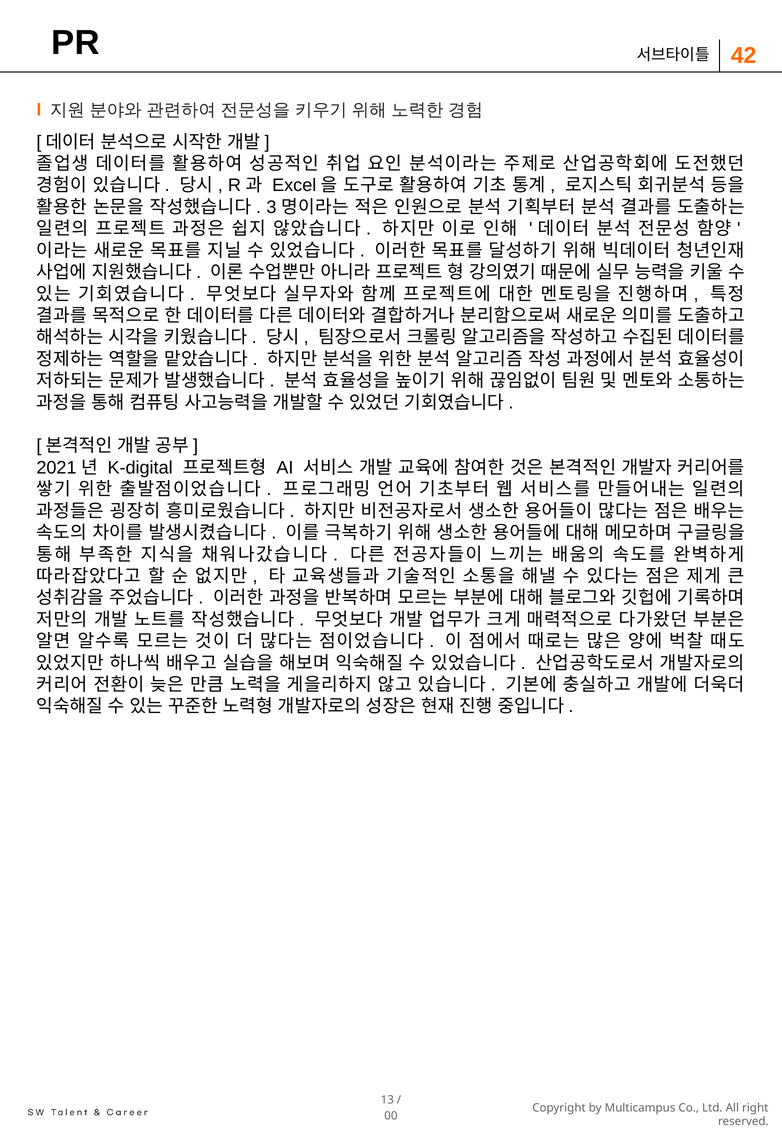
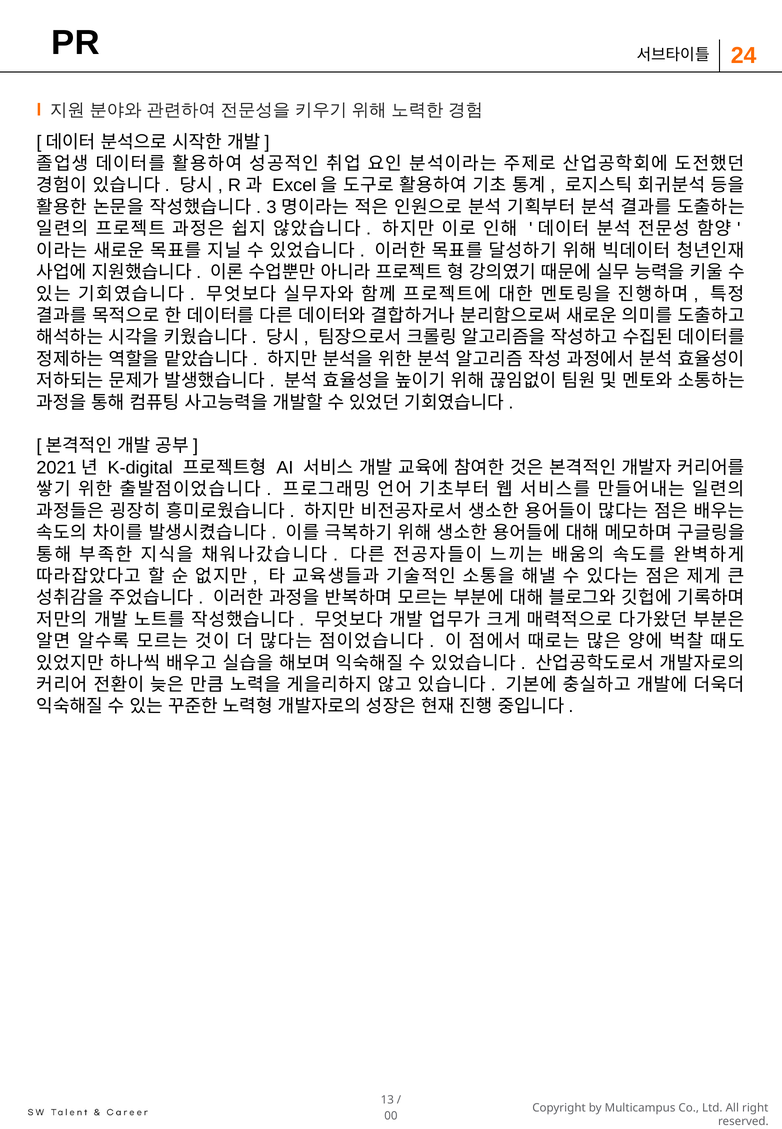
42: 42 -> 24 (744, 55)
